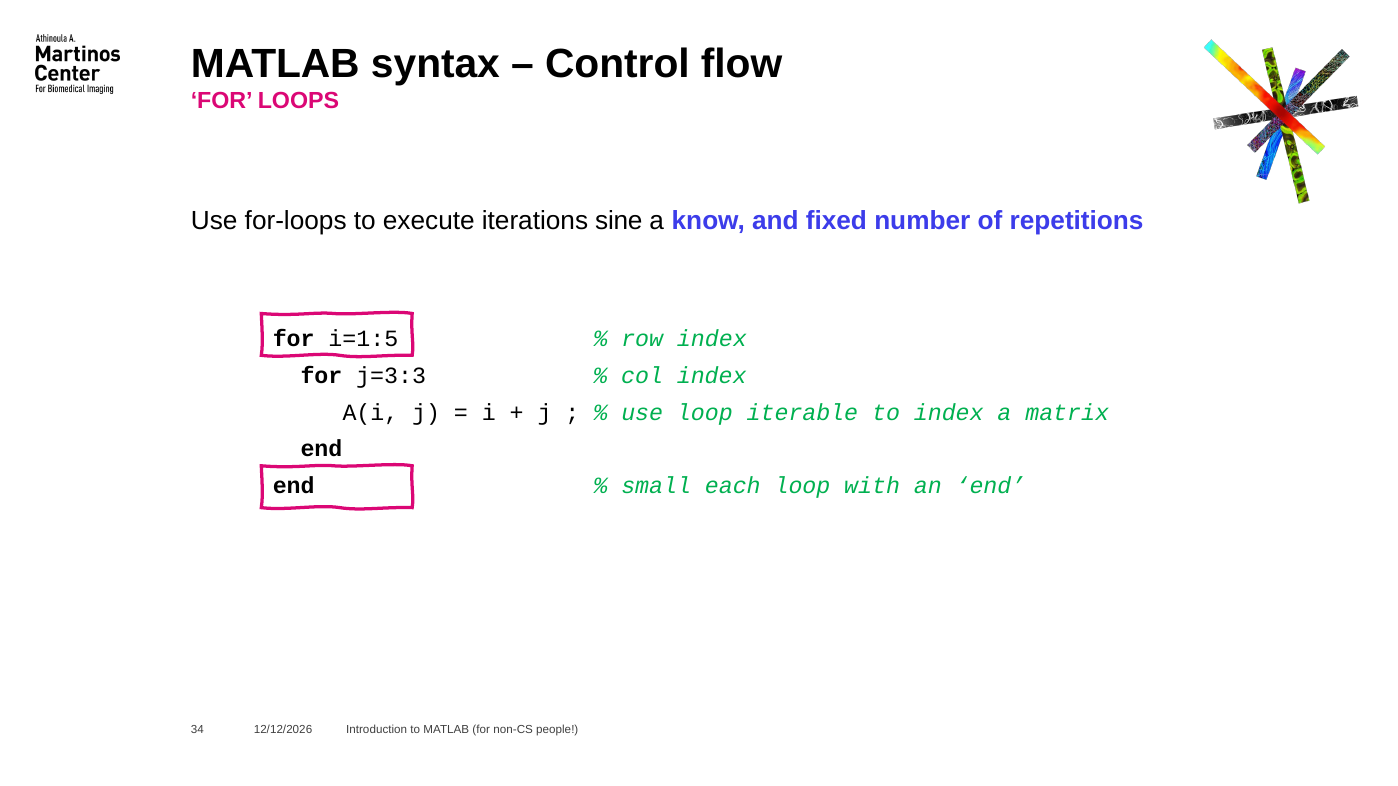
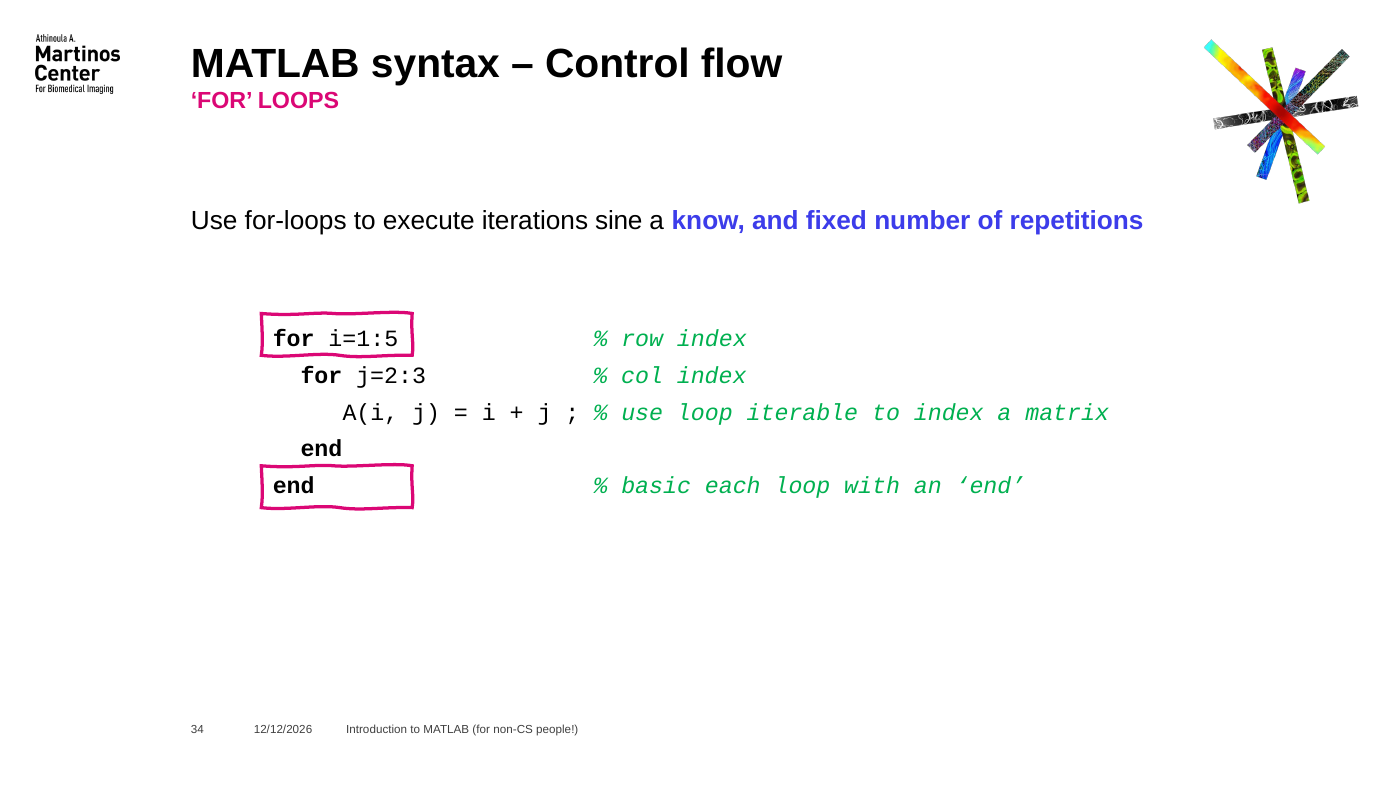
j=3:3: j=3:3 -> j=2:3 (391, 376)
small: small -> basic (656, 486)
